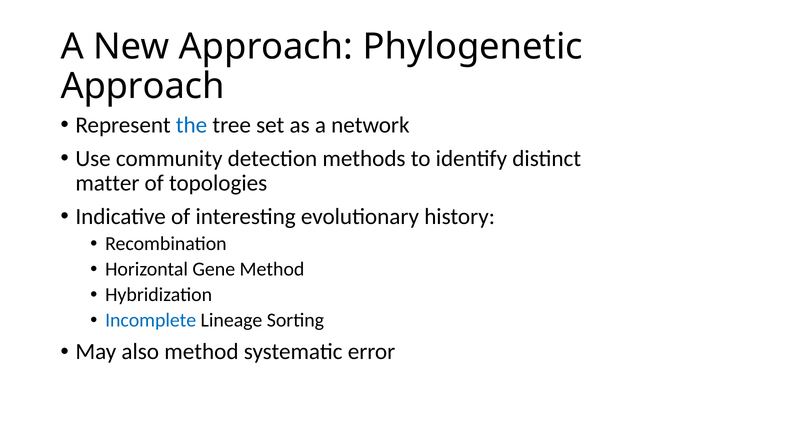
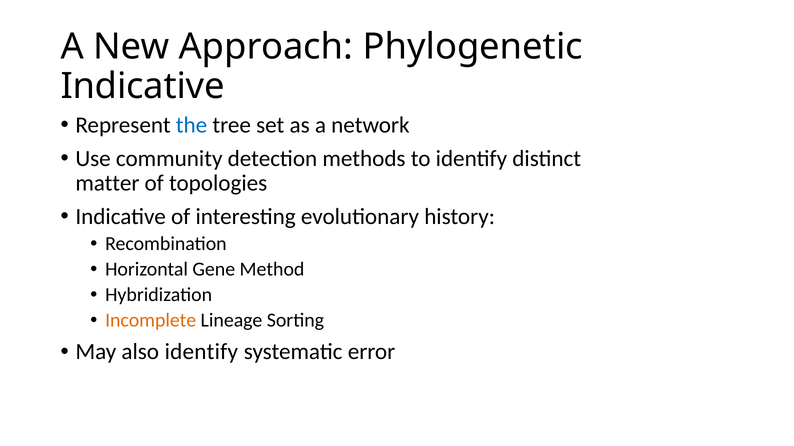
Approach: Approach -> Indicative (143, 86)
Incomplete colour: blue -> orange (151, 321)
also method: method -> identify (201, 352)
